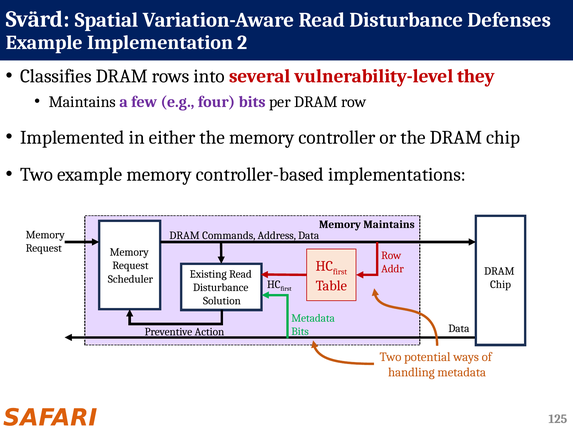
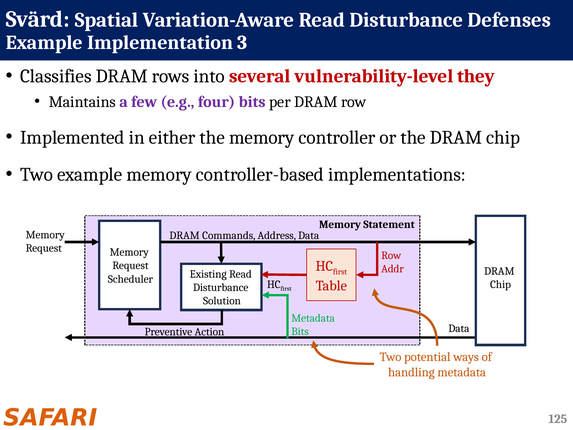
2: 2 -> 3 (242, 43)
Memory Maintains: Maintains -> Statement (389, 224)
